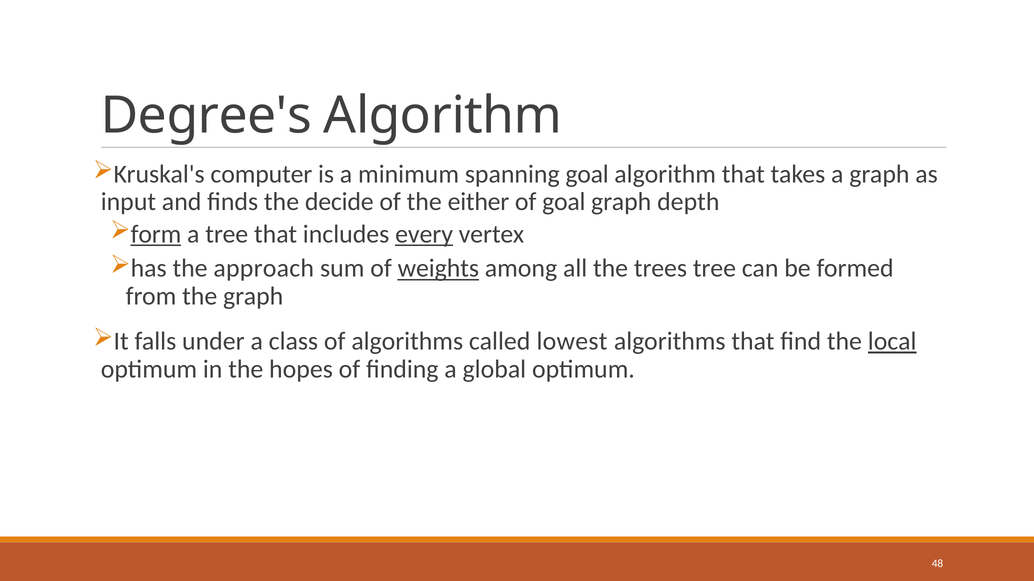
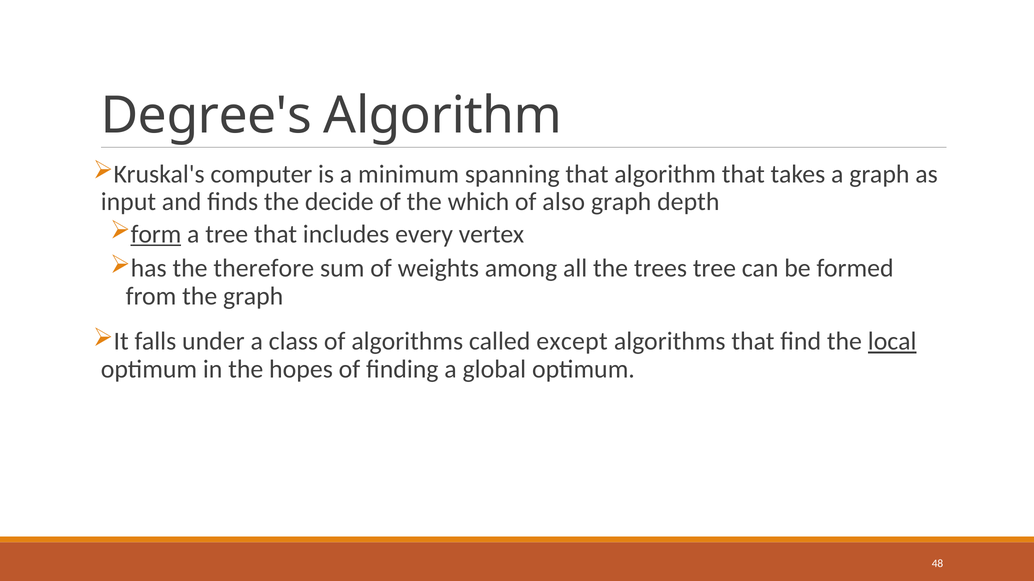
spanning goal: goal -> that (587, 174)
either: either -> which (478, 202)
of goal: goal -> also (564, 202)
every underline: present -> none (424, 234)
approach: approach -> therefore (264, 269)
weights underline: present -> none (438, 269)
lowest: lowest -> except (572, 342)
